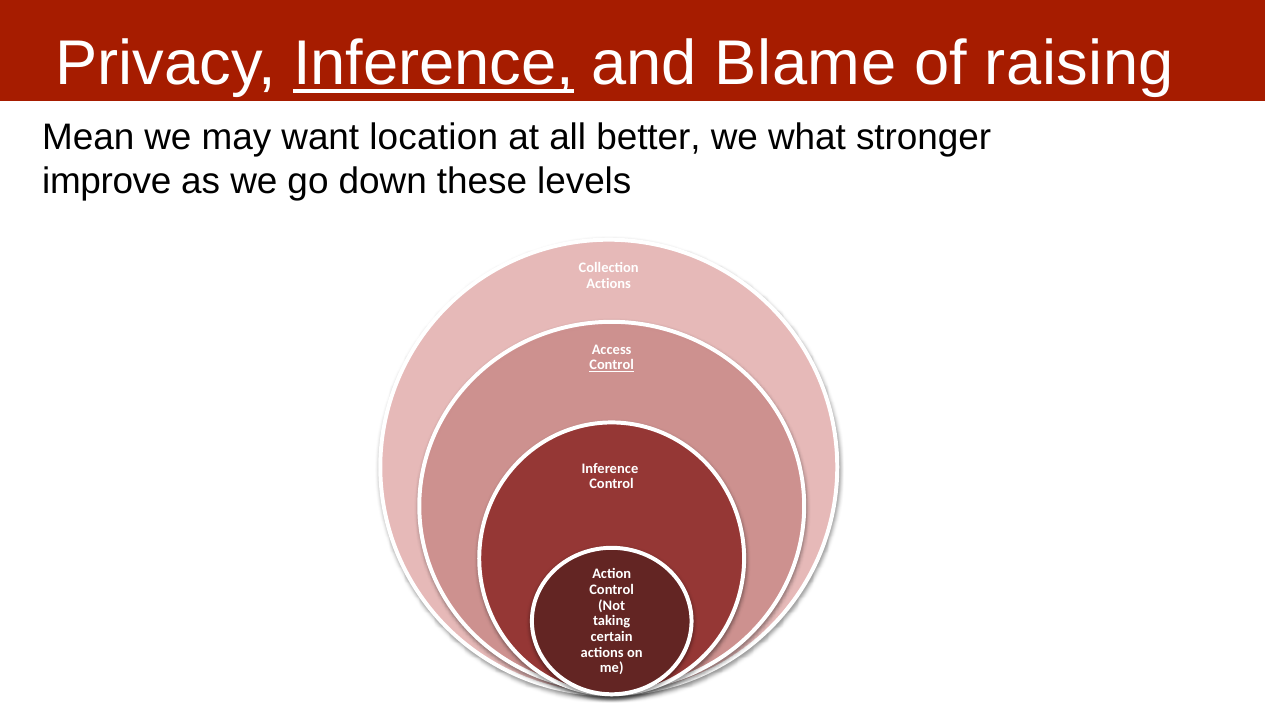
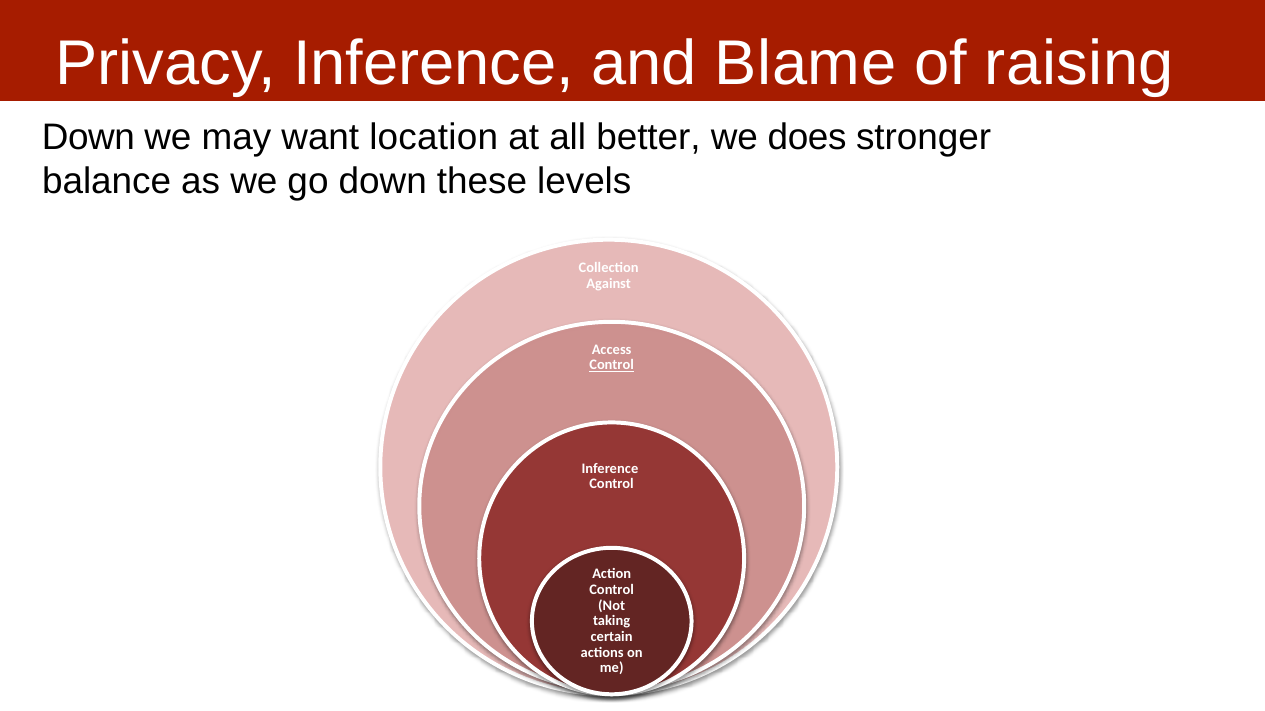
Inference underline: present -> none (434, 64)
Mean: Mean -> Down (88, 137)
what: what -> does (807, 137)
improve: improve -> balance (107, 182)
Actions: Actions -> Against (609, 284)
